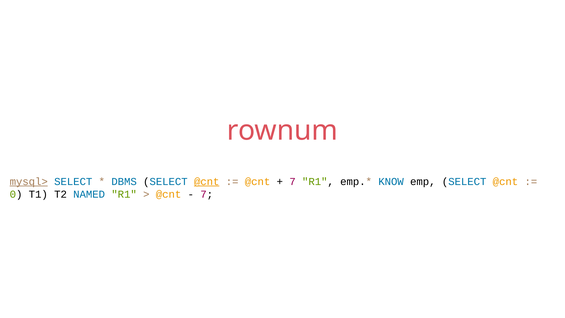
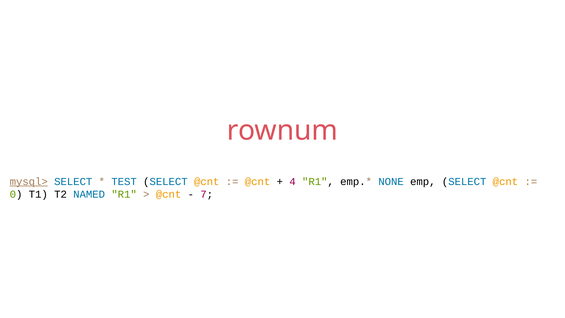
DBMS: DBMS -> TEST (124, 181)
@cnt underline: present -> none (207, 181)
7: 7 -> 4 (293, 181)
KNOW: KNOW -> NONE (391, 181)
